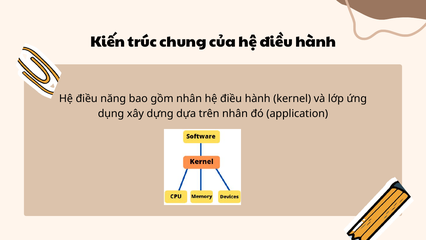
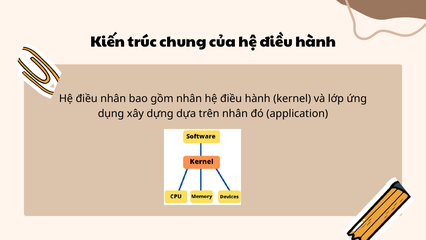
điều năng: năng -> nhân (113, 99)
